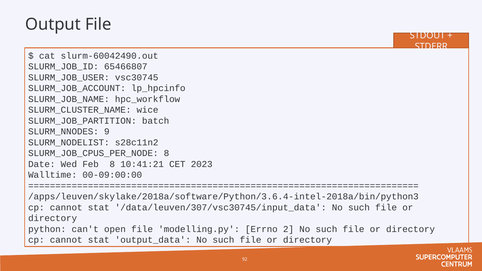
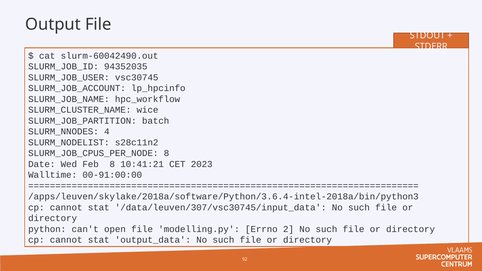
65466807: 65466807 -> 94352035 (126, 67)
9: 9 -> 4 (107, 132)
00-09:00:00: 00-09:00:00 -> 00-91:00:00 (112, 175)
